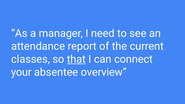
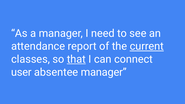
current underline: none -> present (147, 46)
your: your -> user (21, 72)
absentee overview: overview -> manager (104, 72)
